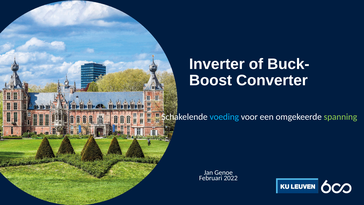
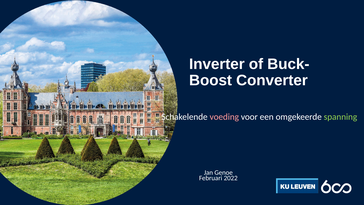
voeding colour: light blue -> pink (224, 117)
